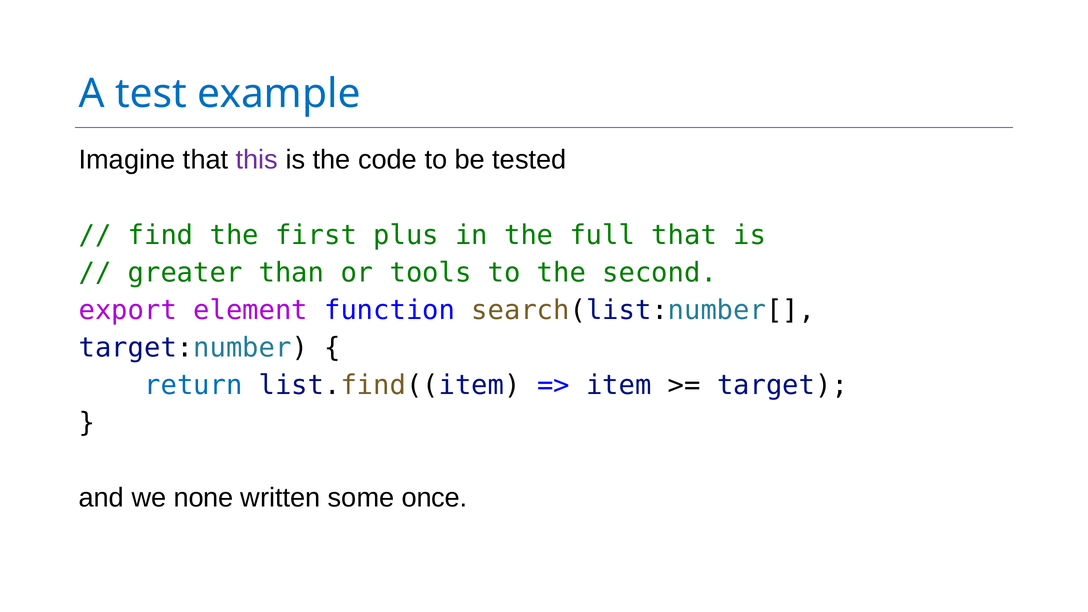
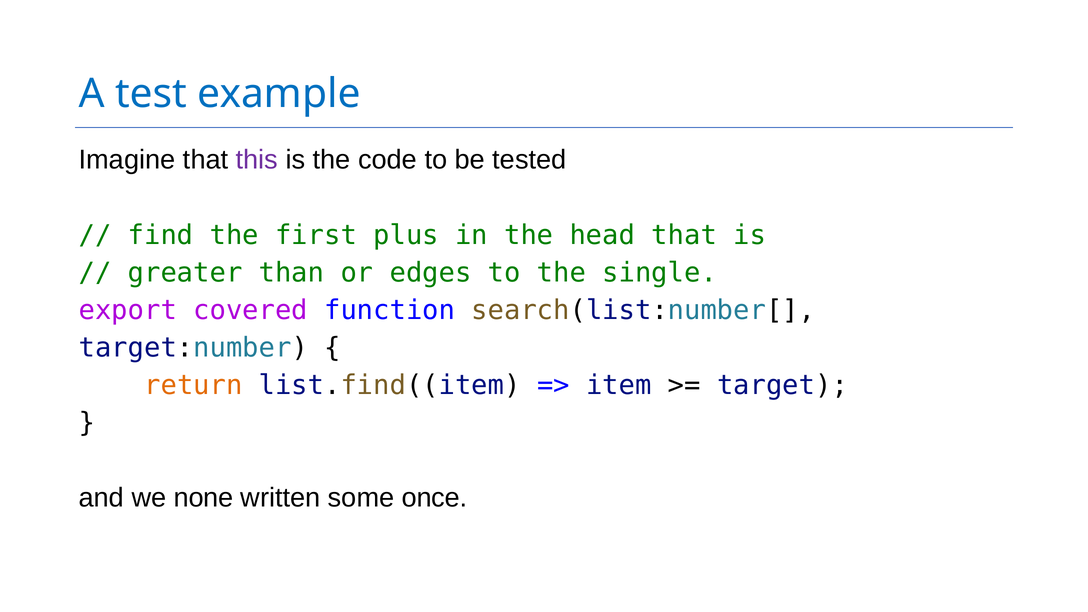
full: full -> head (602, 235)
tools: tools -> edges (431, 273)
second: second -> single (660, 273)
element: element -> covered (251, 310)
return colour: blue -> orange (193, 385)
